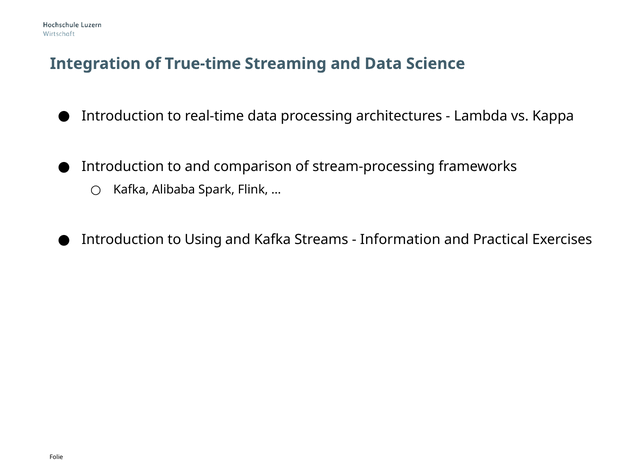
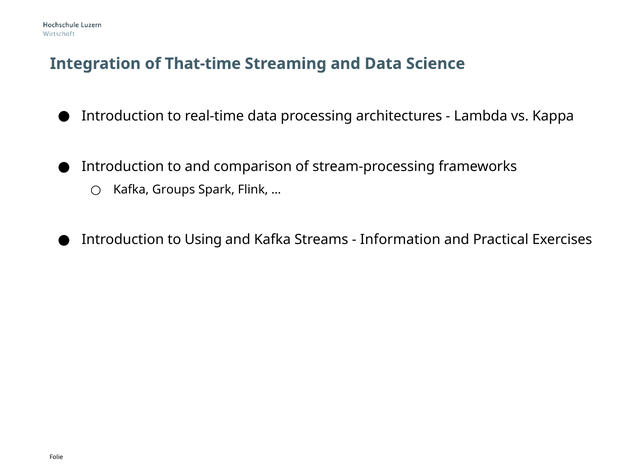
True-time: True-time -> That-time (203, 64)
Alibaba: Alibaba -> Groups (174, 190)
